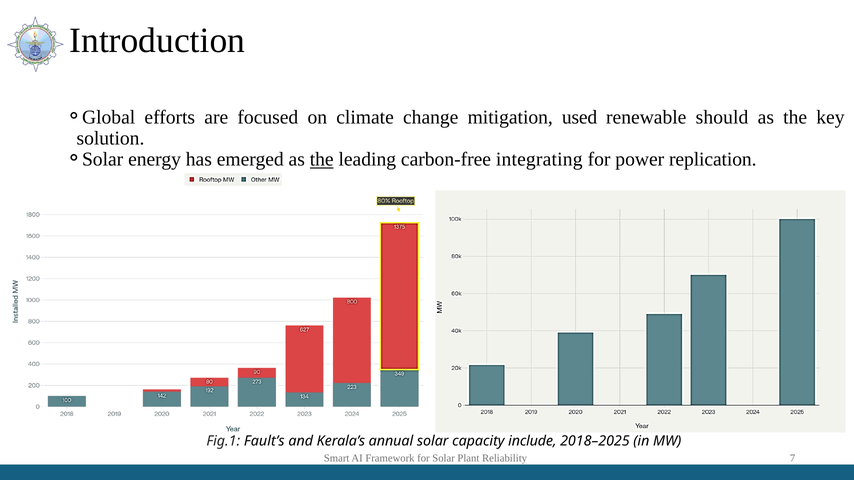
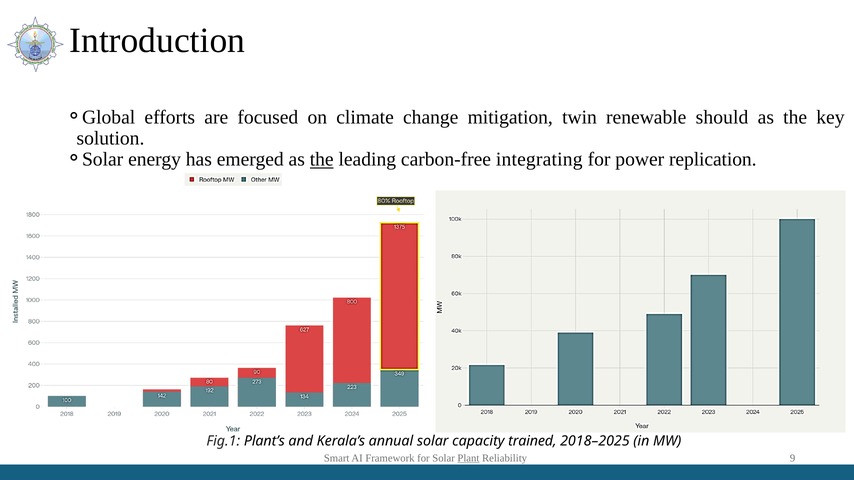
used: used -> twin (580, 117)
Fault’s: Fault’s -> Plant’s (264, 442)
include: include -> trained (532, 442)
Plant underline: none -> present (468, 458)
7: 7 -> 9 (793, 458)
